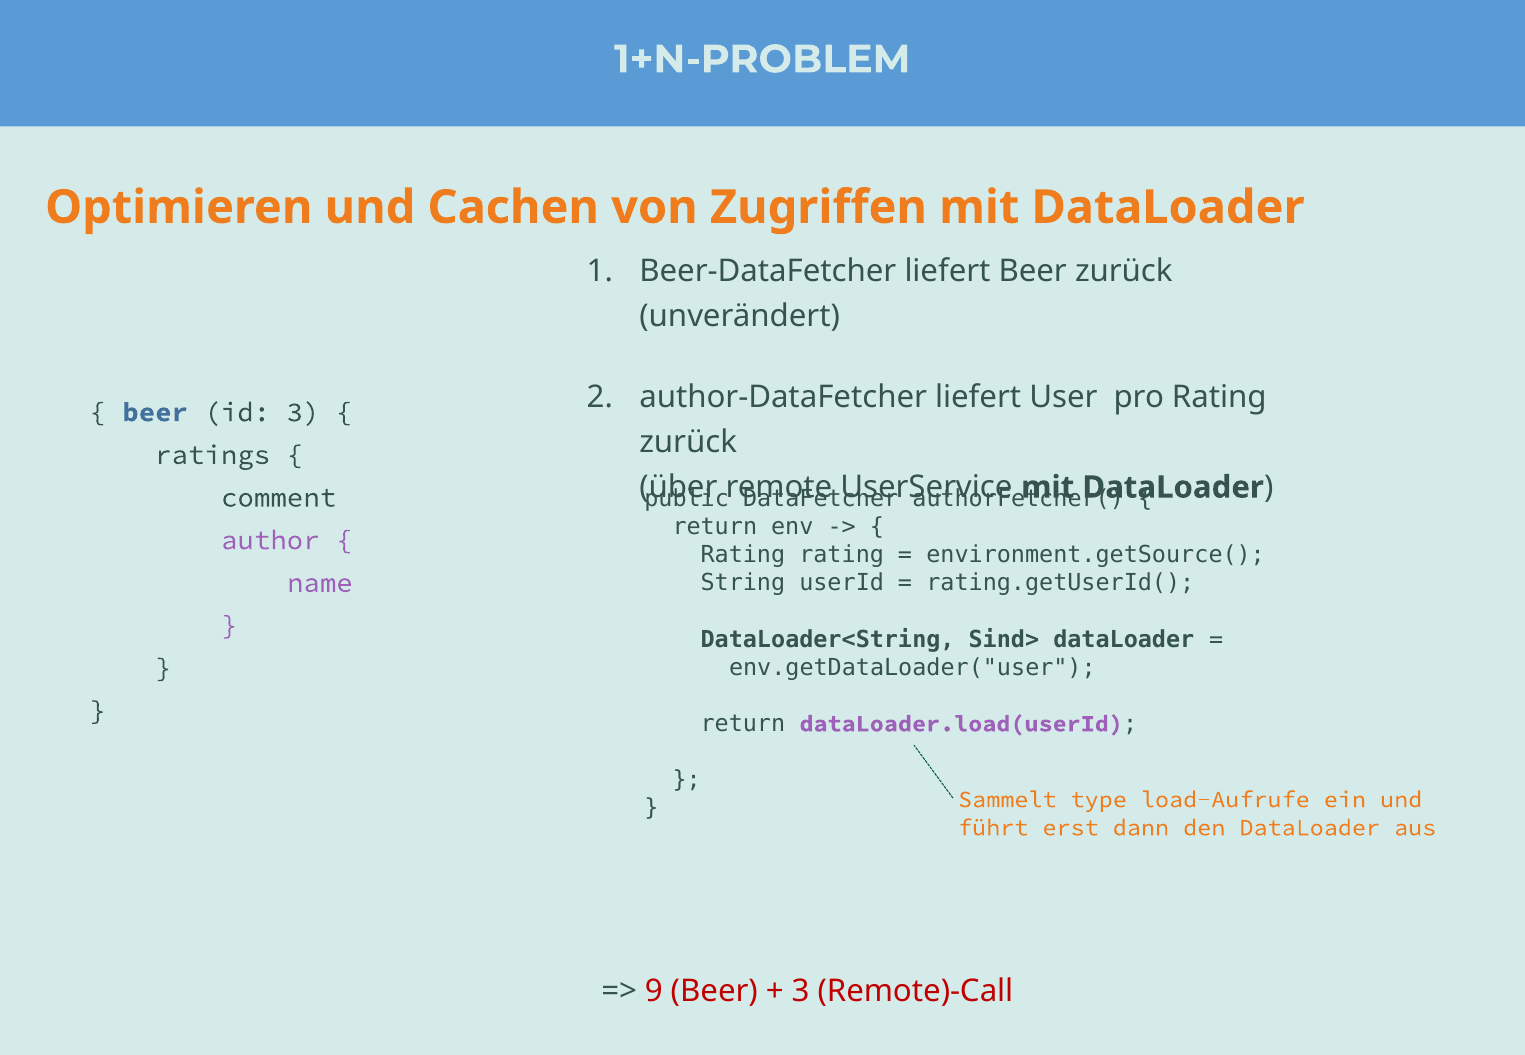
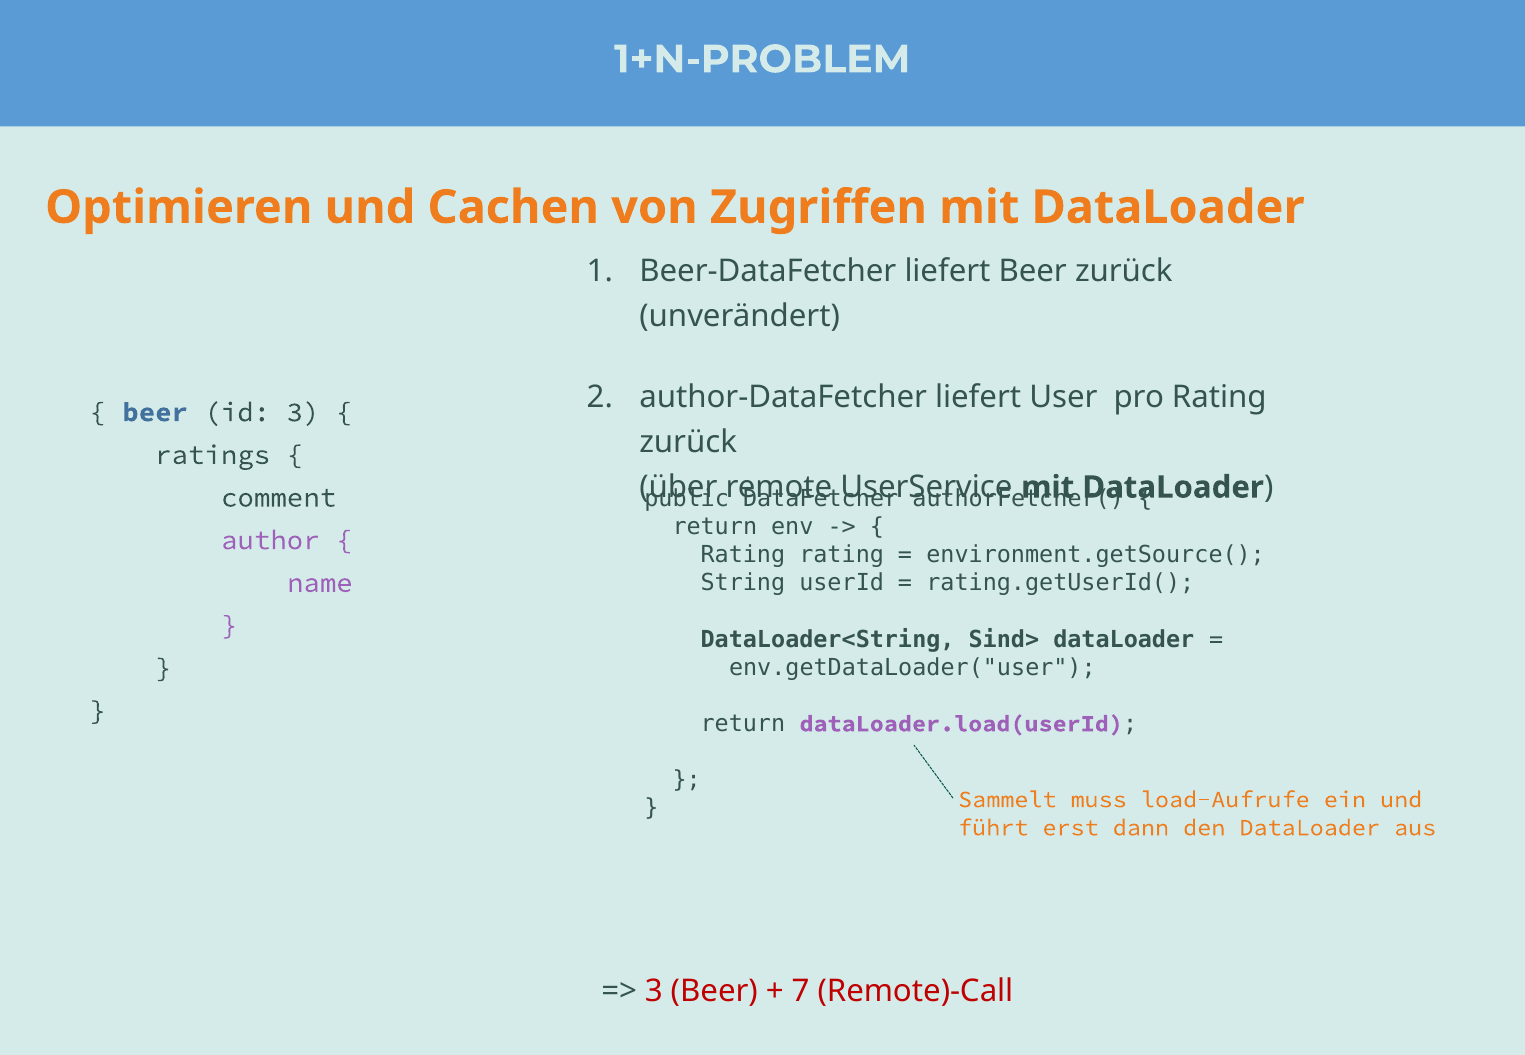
type: type -> muss (1099, 800)
9: 9 -> 3 (654, 992)
3: 3 -> 7 (801, 992)
